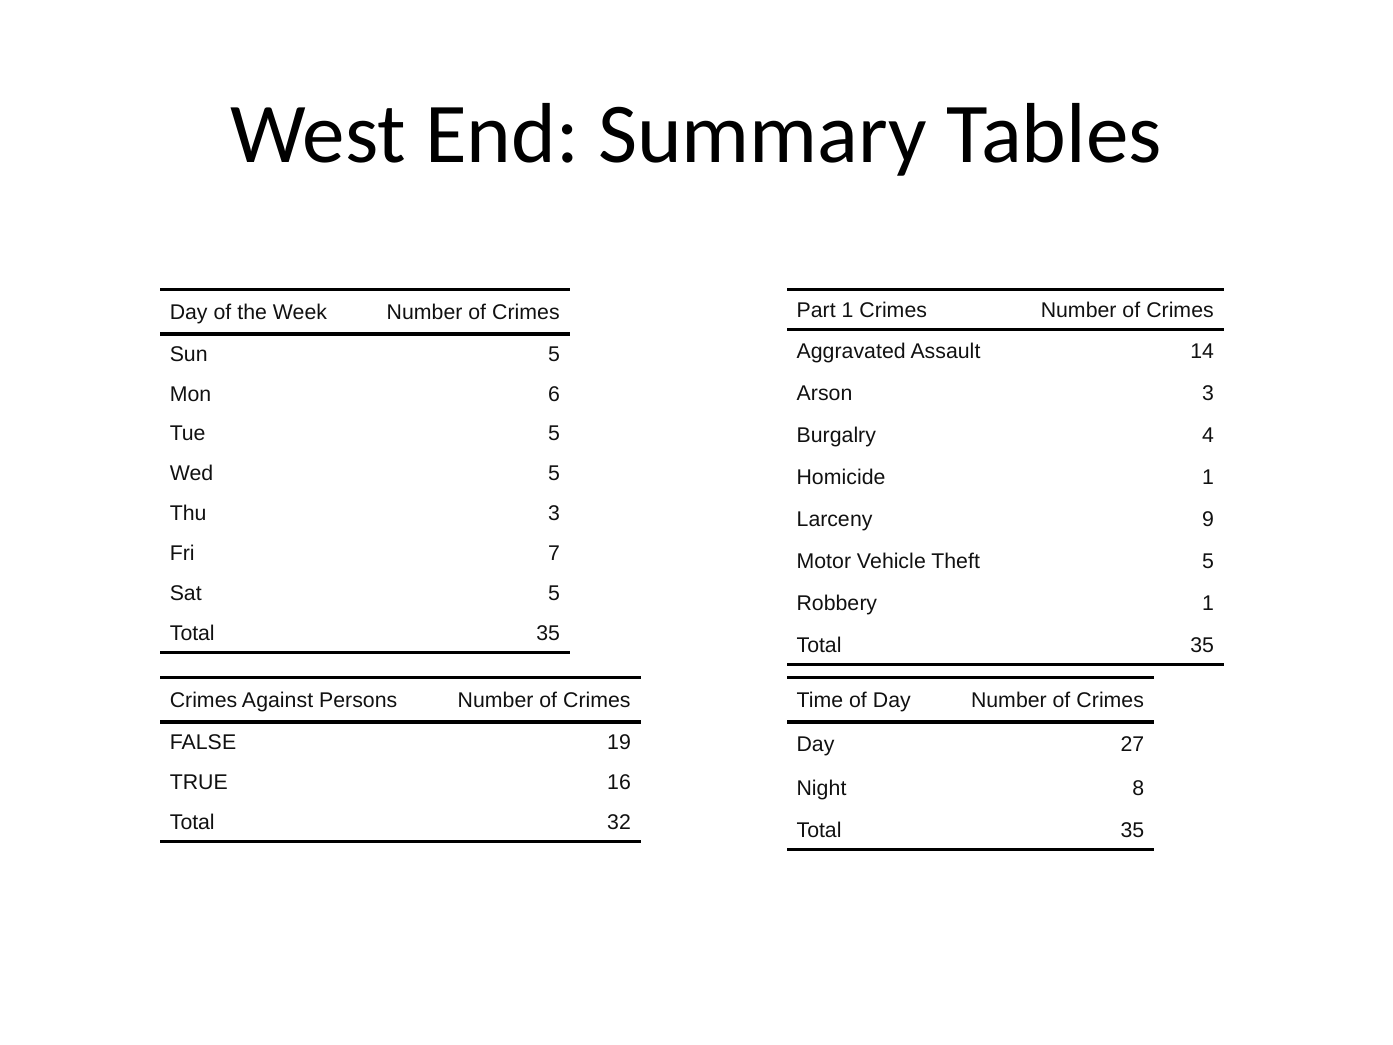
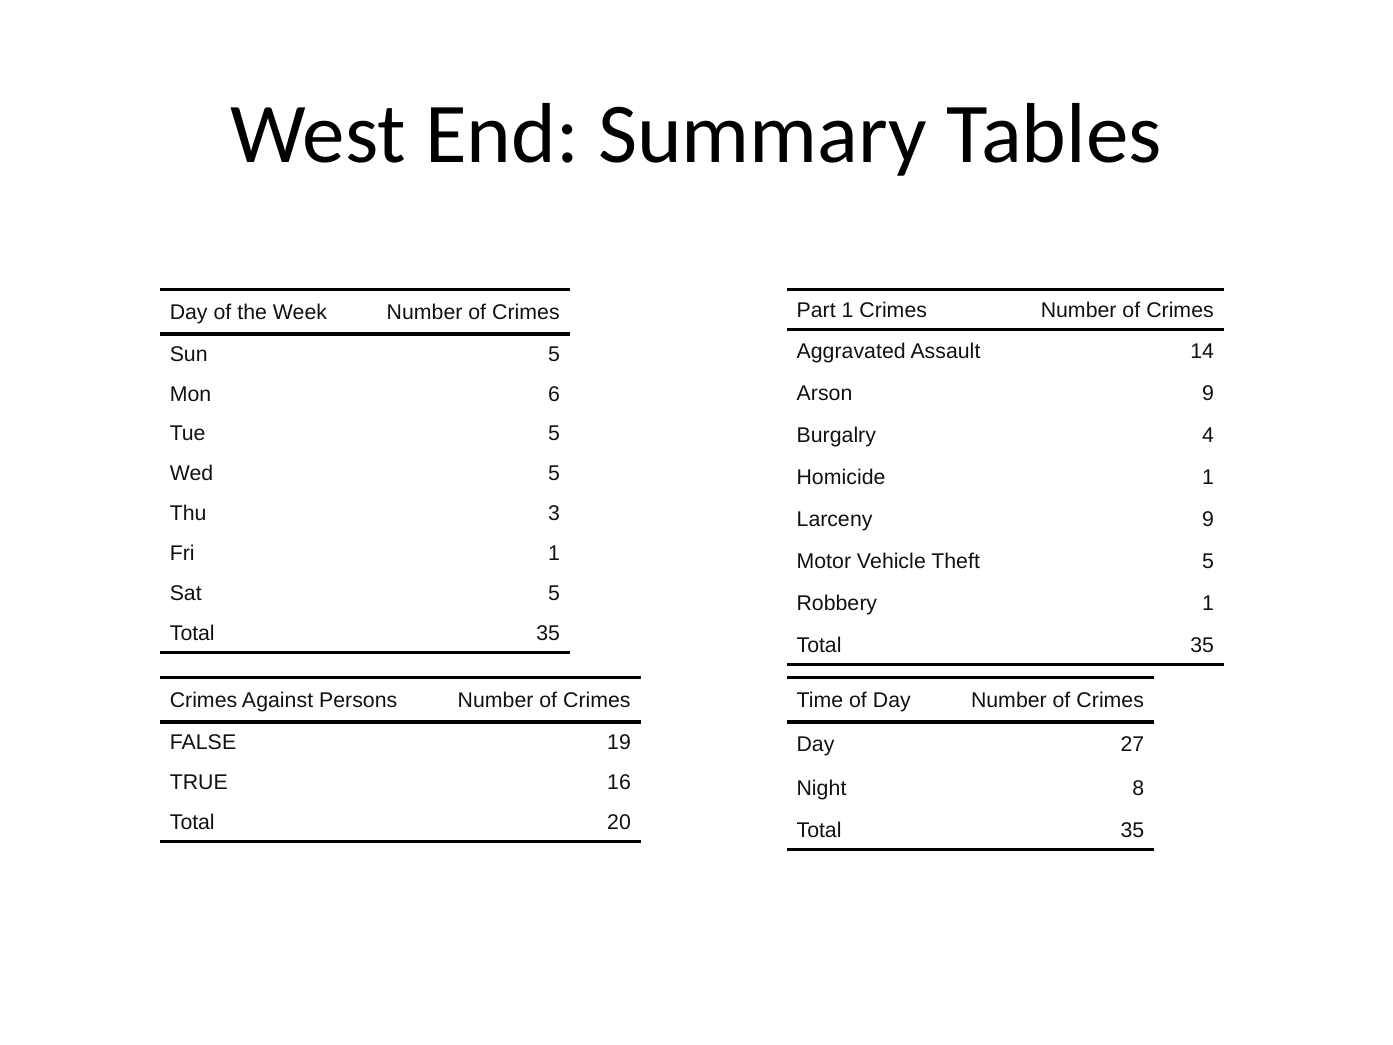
Arson 3: 3 -> 9 (1208, 394)
Fri 7: 7 -> 1 (554, 553)
32: 32 -> 20 (619, 822)
